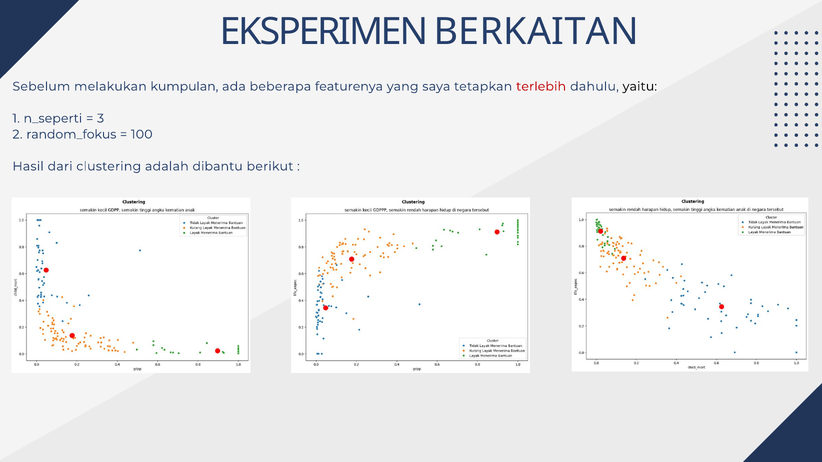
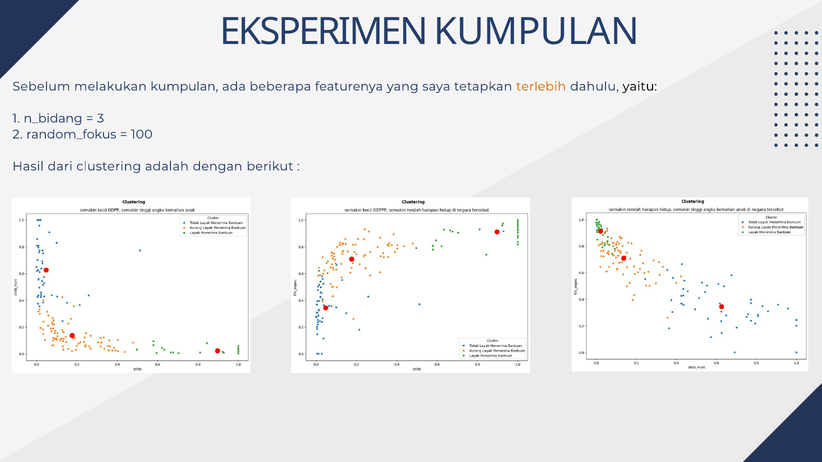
EKSPERIMEN BERKAITAN: BERKAITAN -> KUMPULAN (537, 32)
terlebih colour: red -> orange (541, 87)
n_seperti: n_seperti -> n_bidang (53, 118)
dibantu: dibantu -> dengan (218, 166)
